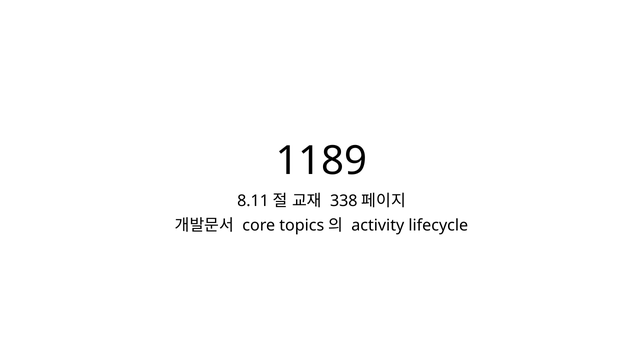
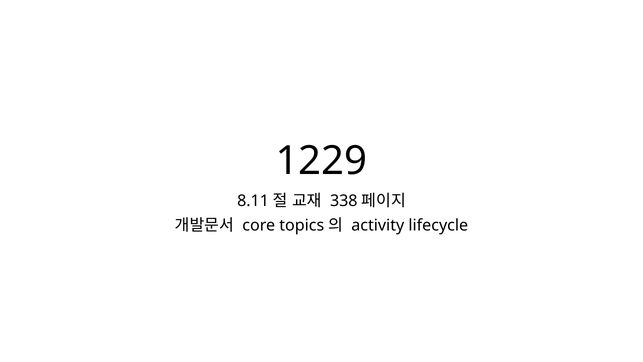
1189: 1189 -> 1229 (321, 161)
